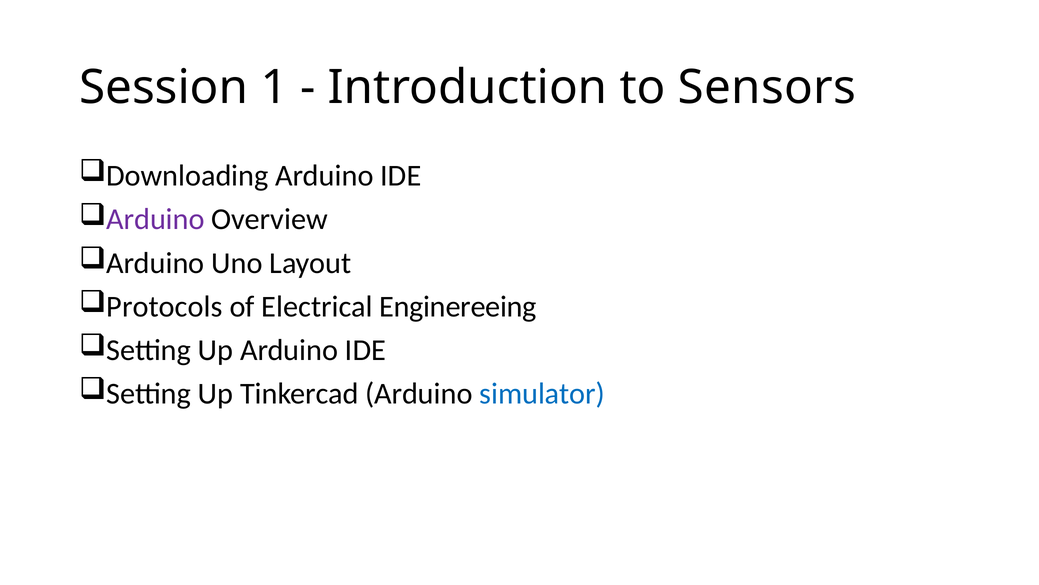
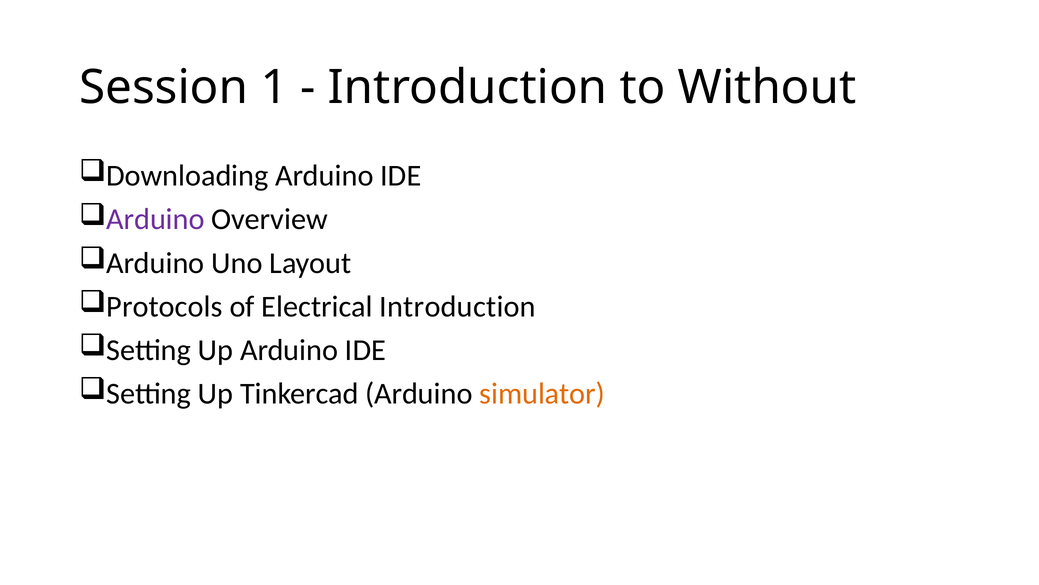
Sensors: Sensors -> Without (767, 87)
Electrical Enginereeing: Enginereeing -> Introduction (458, 306)
simulator colour: blue -> orange (542, 393)
